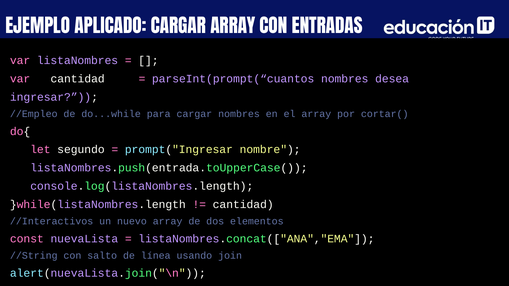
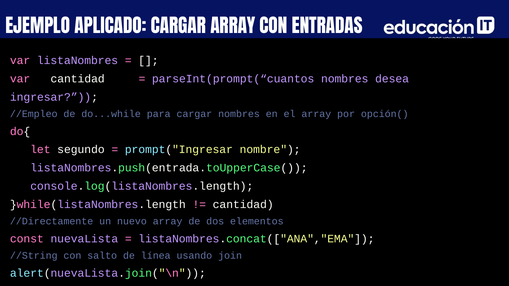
cortar(: cortar( -> opción( (385, 114)
//Interactivos: //Interactivos -> //Directamente (52, 221)
